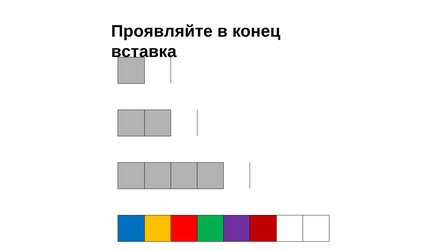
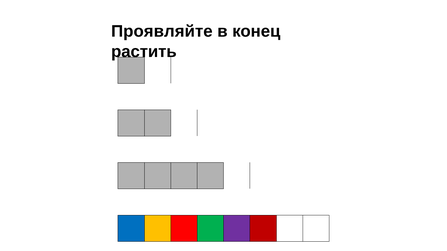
вставка: вставка -> растить (144, 52)
